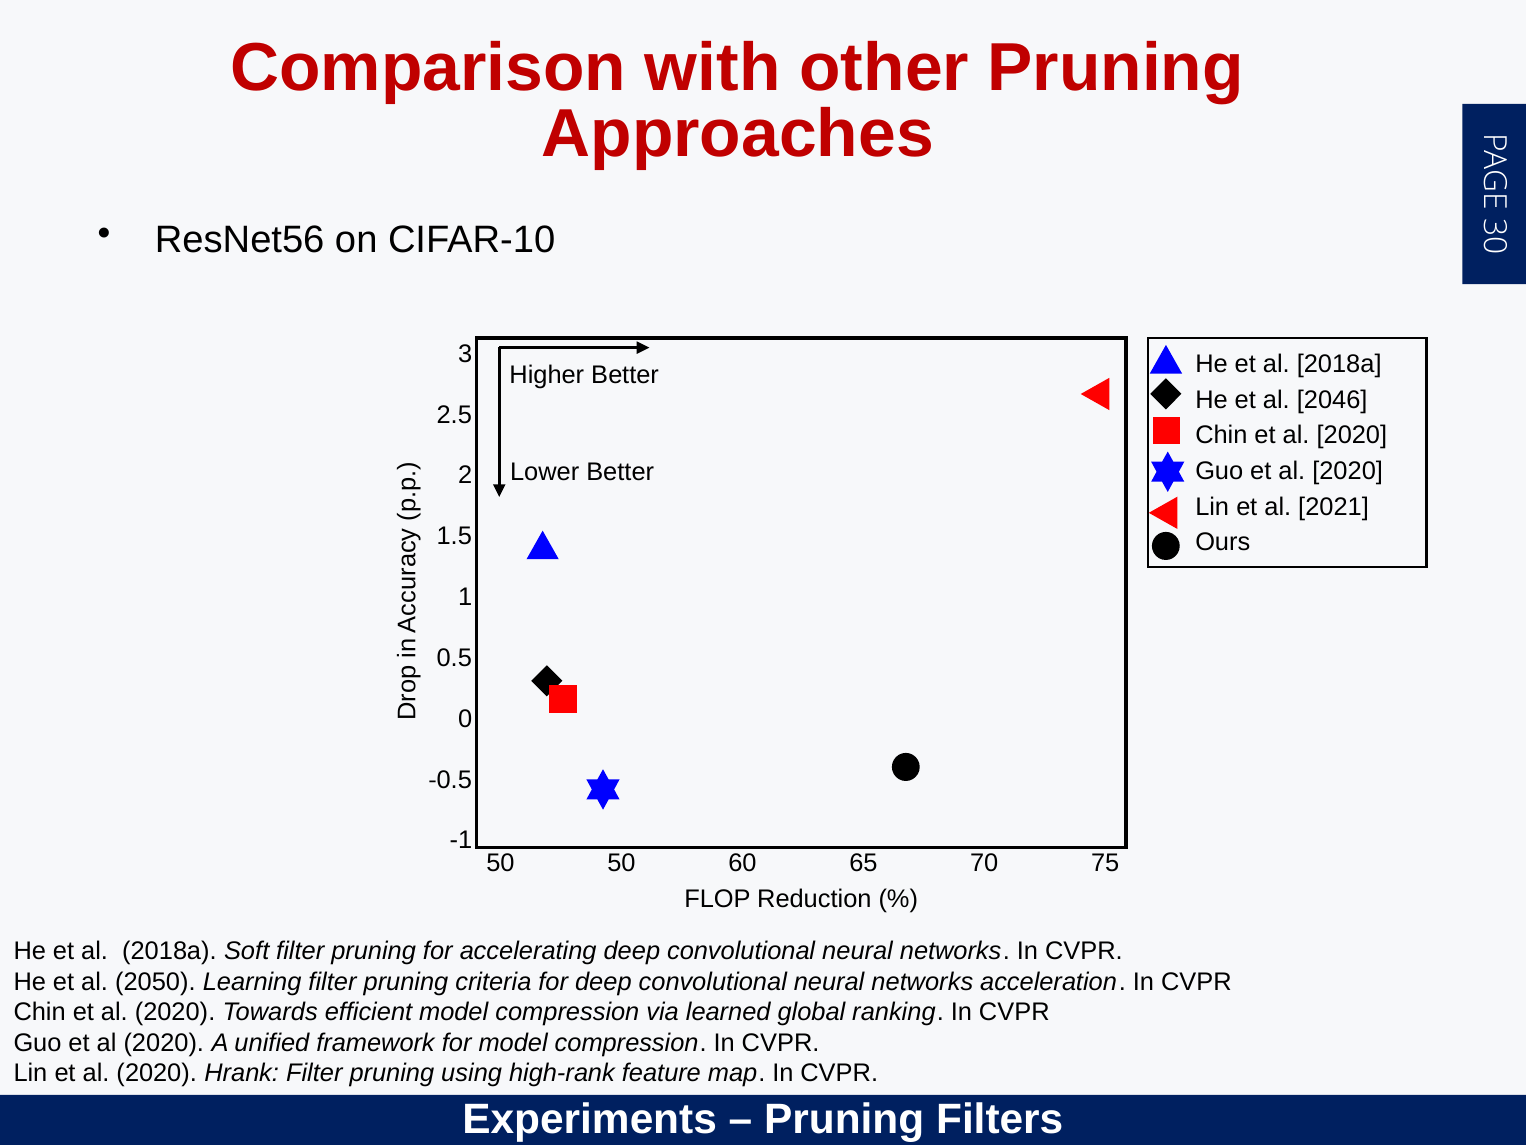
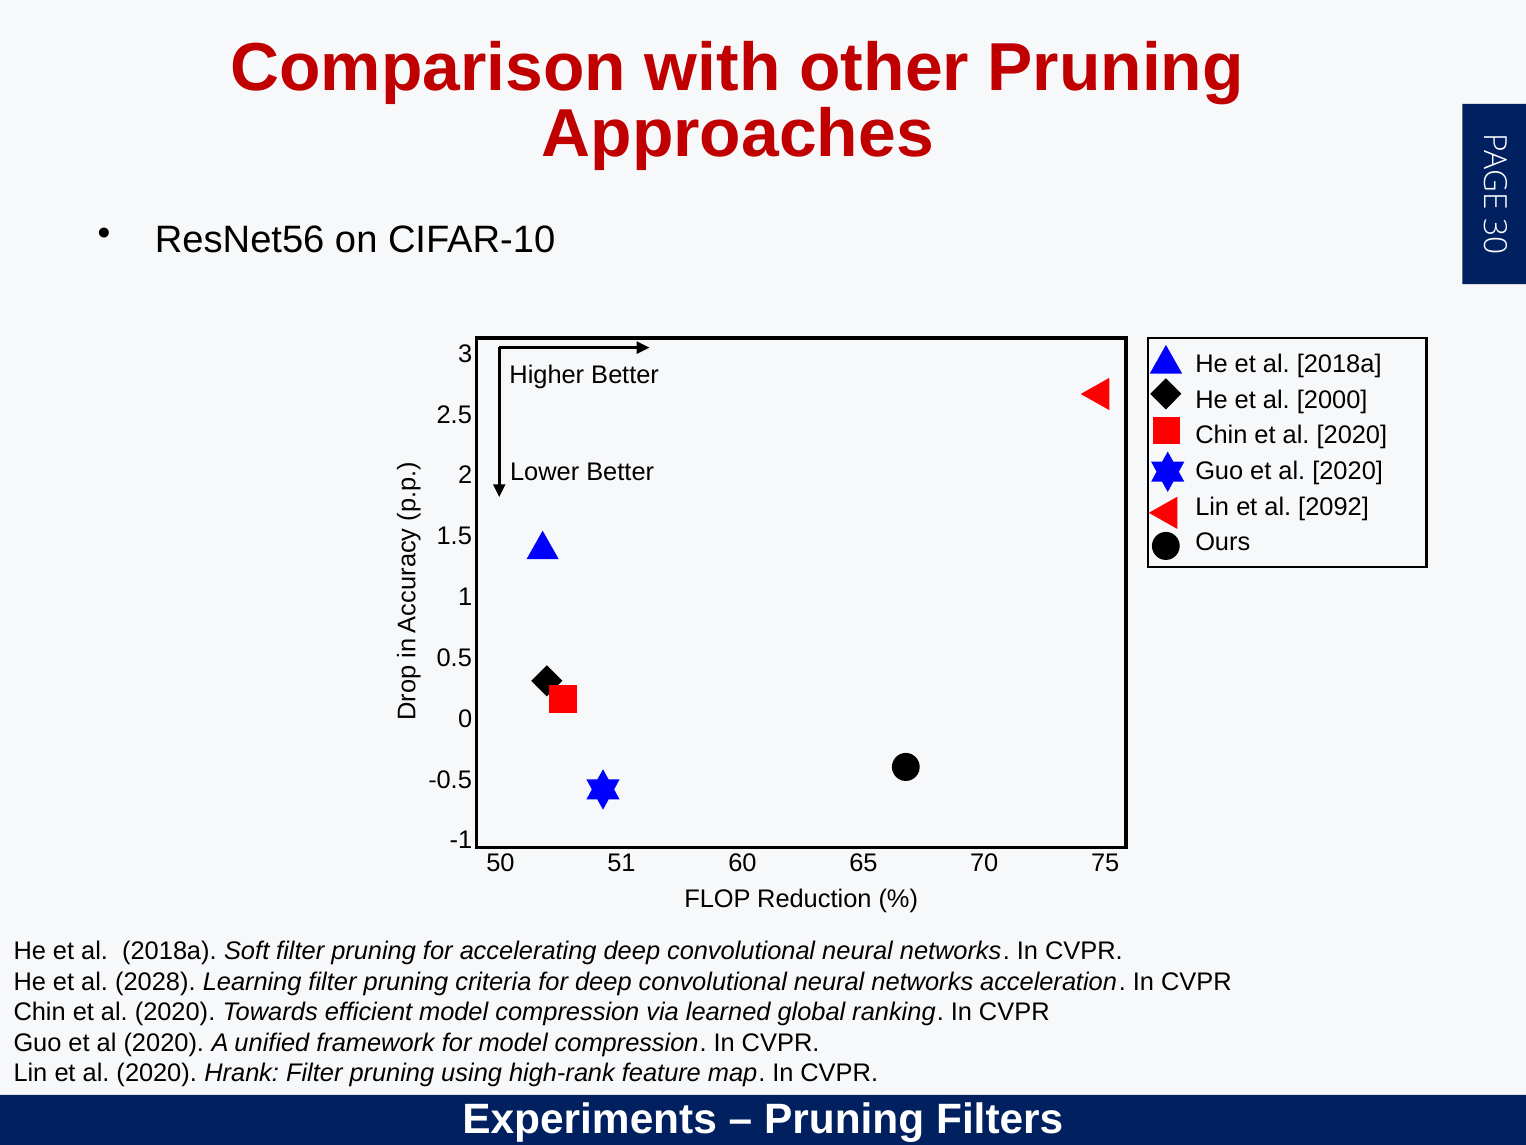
2046: 2046 -> 2000 (1332, 400)
2021: 2021 -> 2092 (1334, 507)
50 50: 50 -> 51 (621, 863)
2050: 2050 -> 2028 (155, 982)
